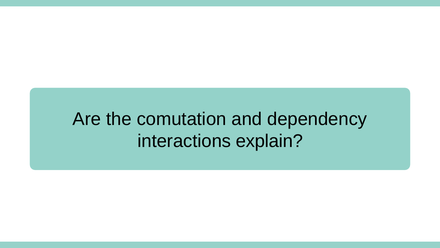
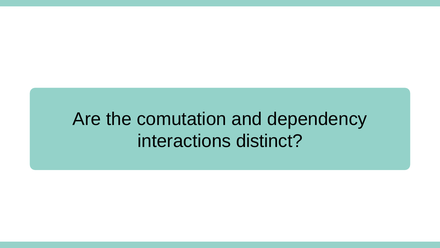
explain: explain -> distinct (269, 141)
